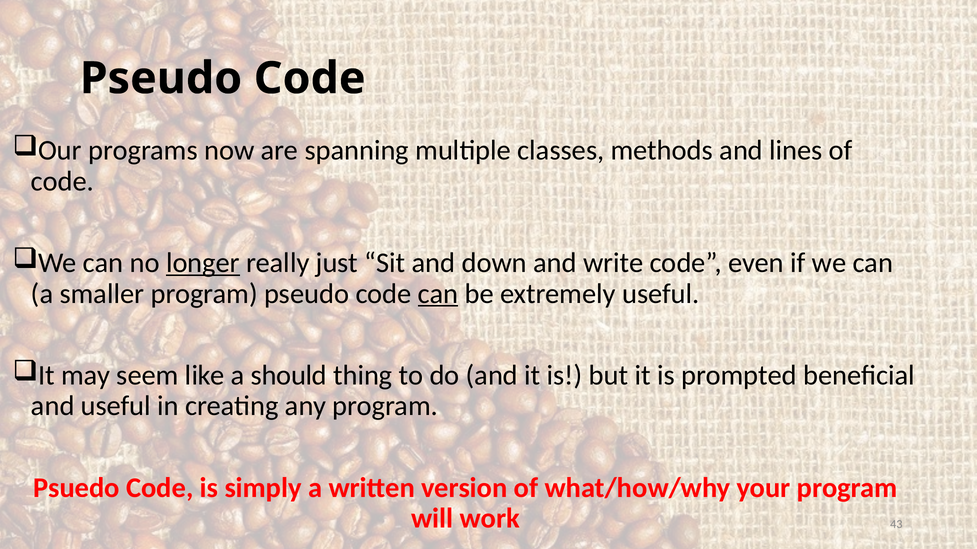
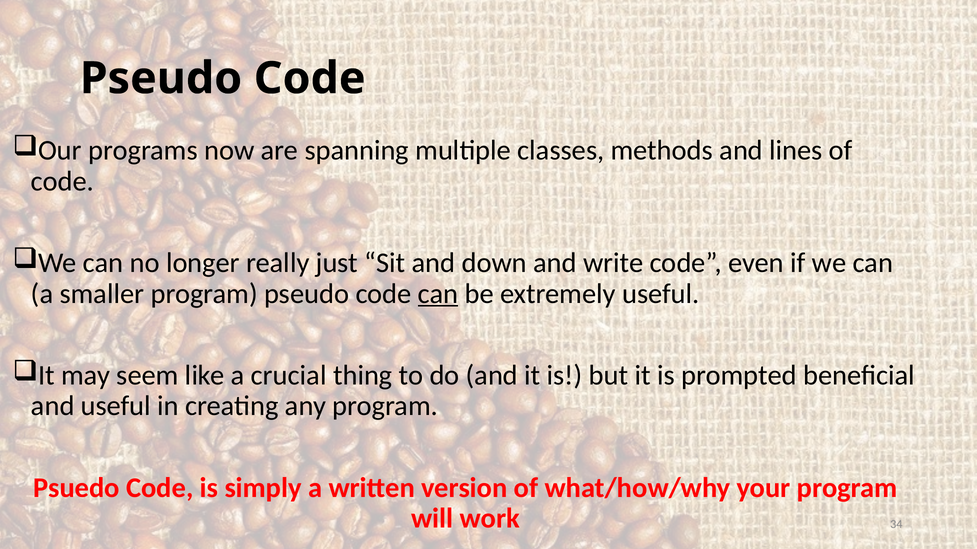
longer underline: present -> none (203, 263)
should: should -> crucial (289, 376)
43: 43 -> 34 (896, 525)
